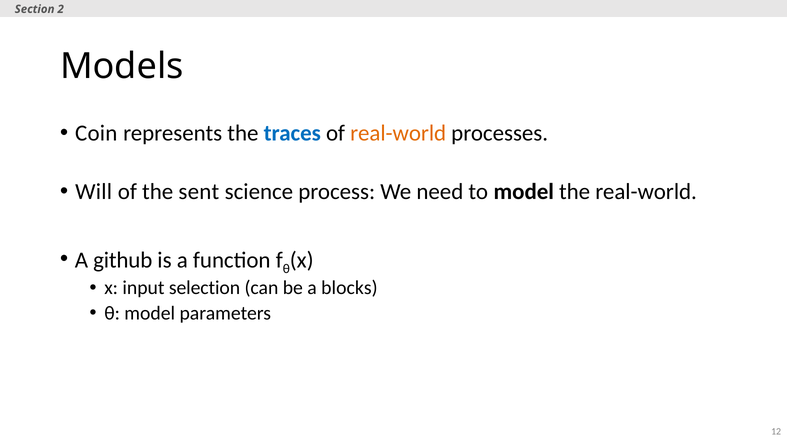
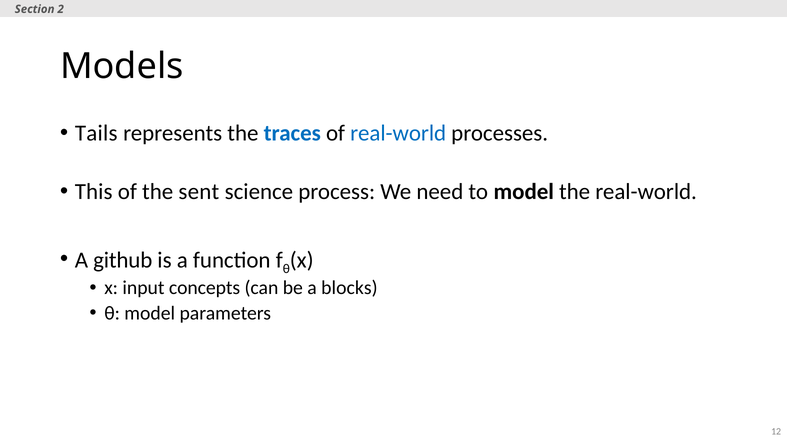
Coin: Coin -> Tails (96, 133)
real-world colour: orange -> blue (398, 133)
Will: Will -> This (94, 191)
selection: selection -> concepts (205, 288)
